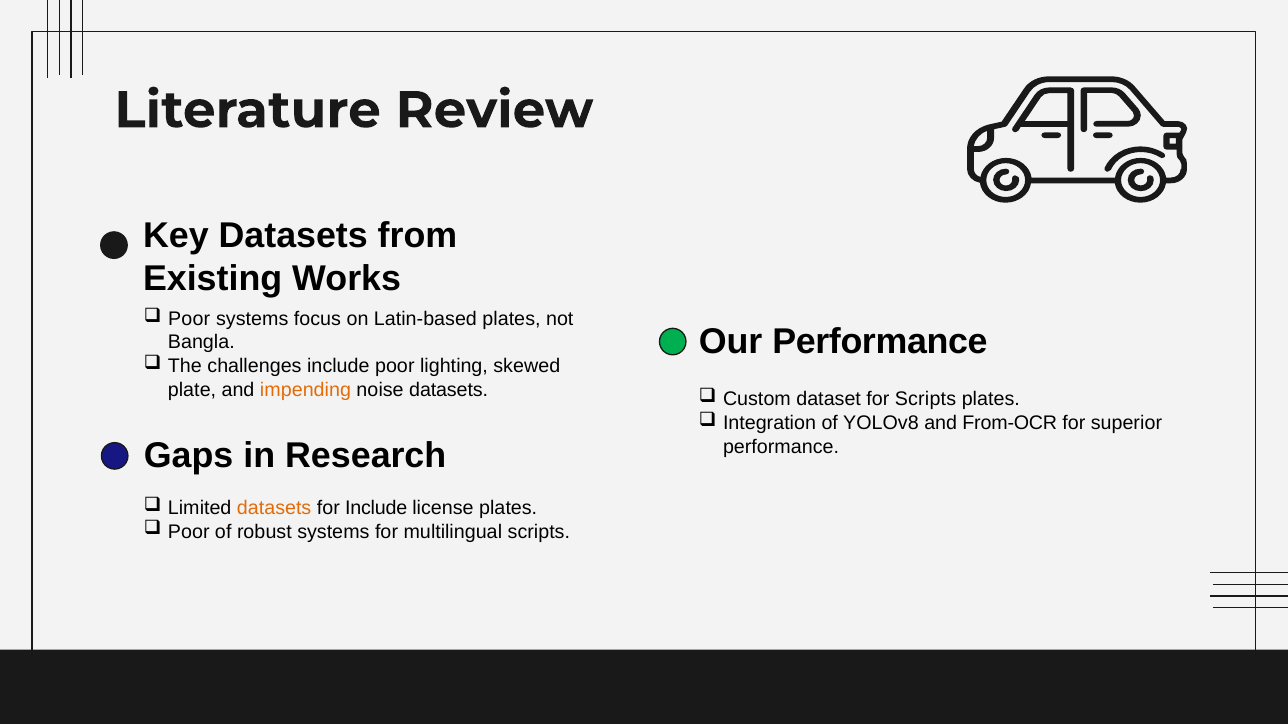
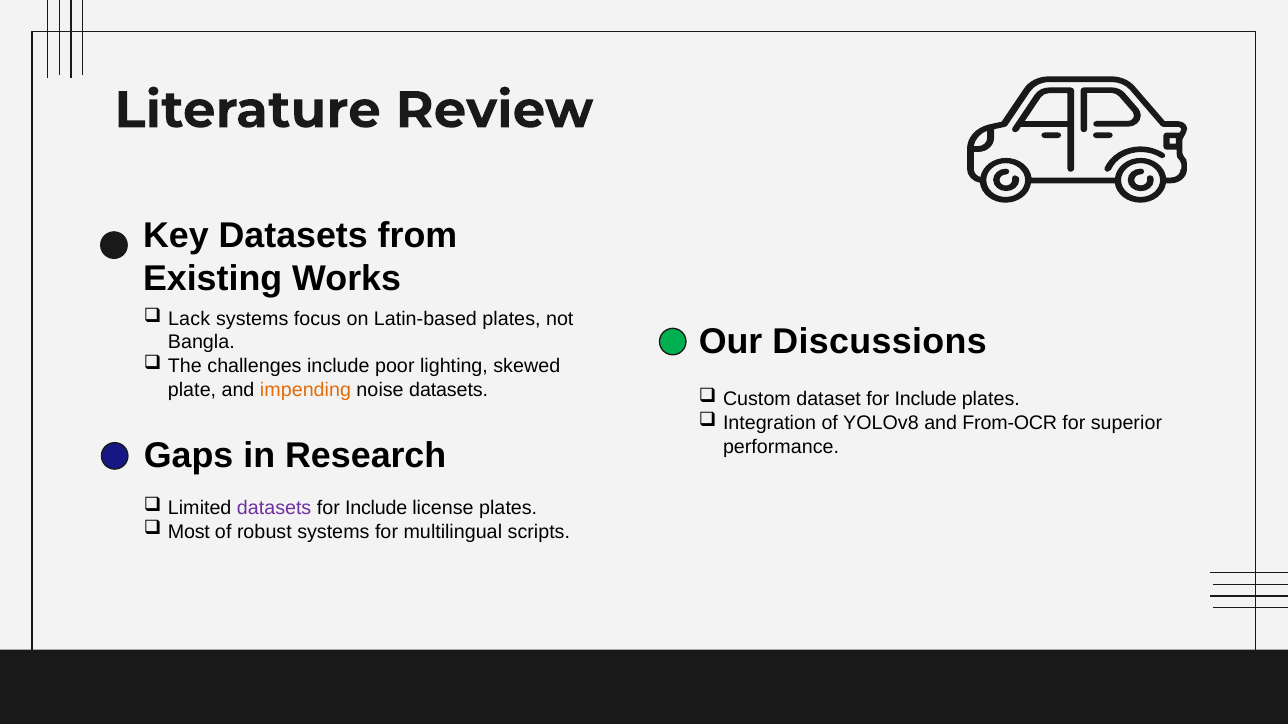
Poor: Poor -> Lack (189, 319)
Our Performance: Performance -> Discussions (880, 342)
dataset for Scripts: Scripts -> Include (926, 400)
datasets colour: orange -> purple (274, 508)
Poor: Poor -> Most (189, 532)
